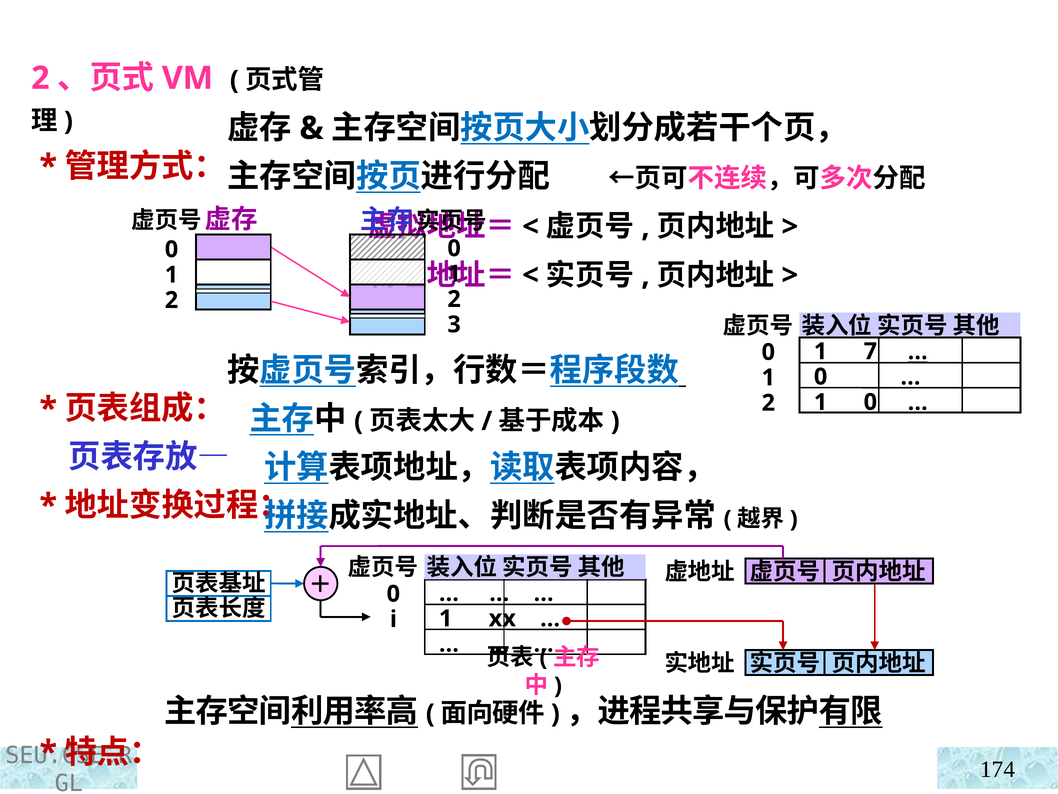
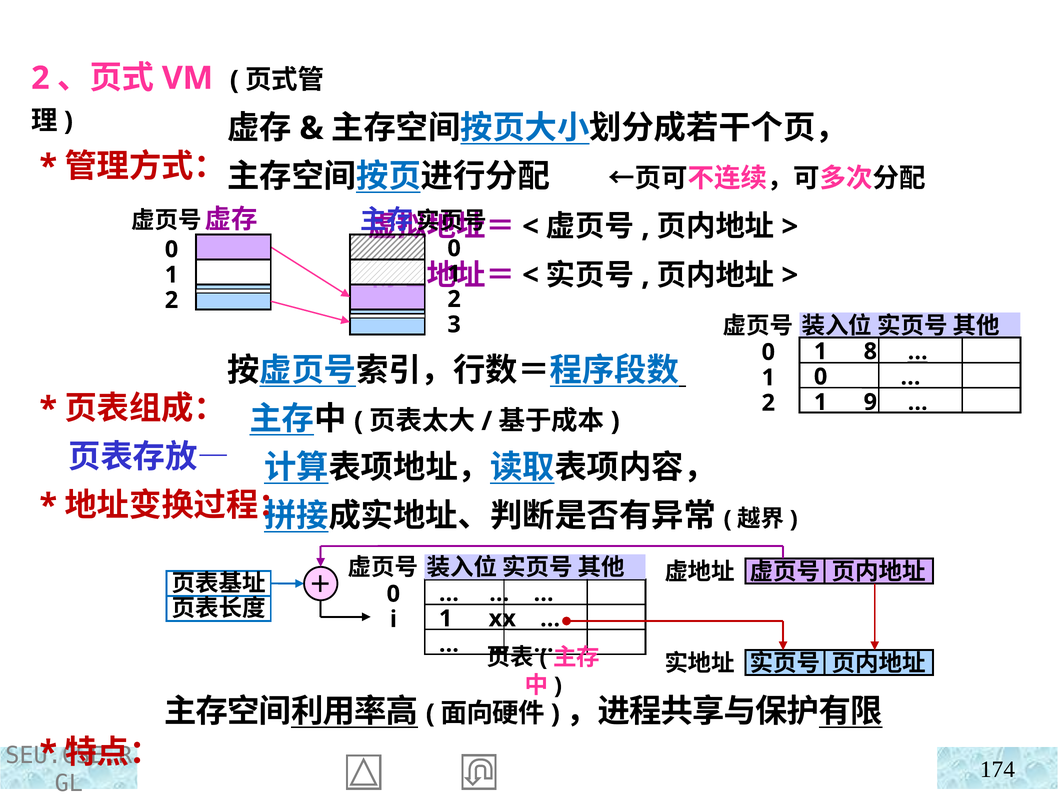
7: 7 -> 8 (870, 351)
1 0: 0 -> 9 (870, 402)
